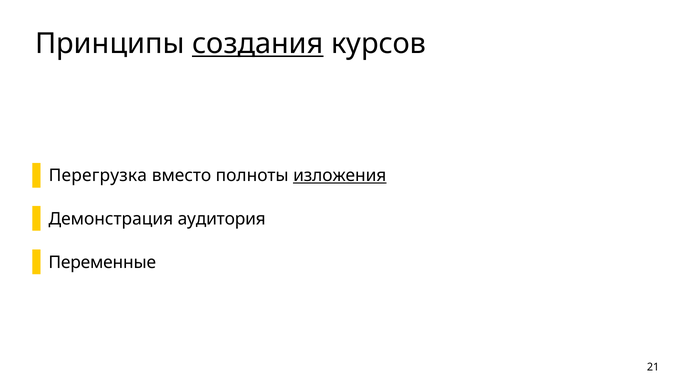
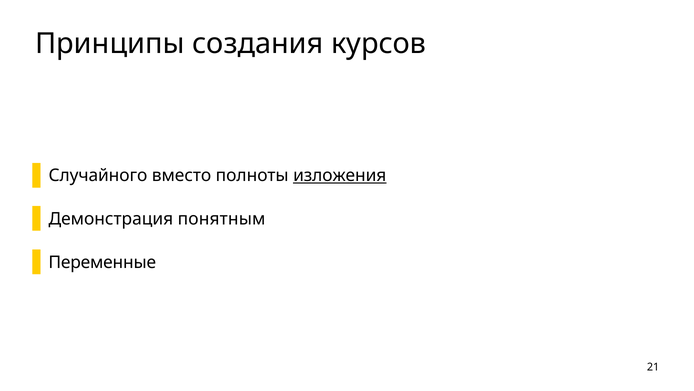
создания underline: present -> none (258, 44)
Перегрузка: Перегрузка -> Случайного (98, 175)
аудитория: аудитория -> понятным (222, 219)
